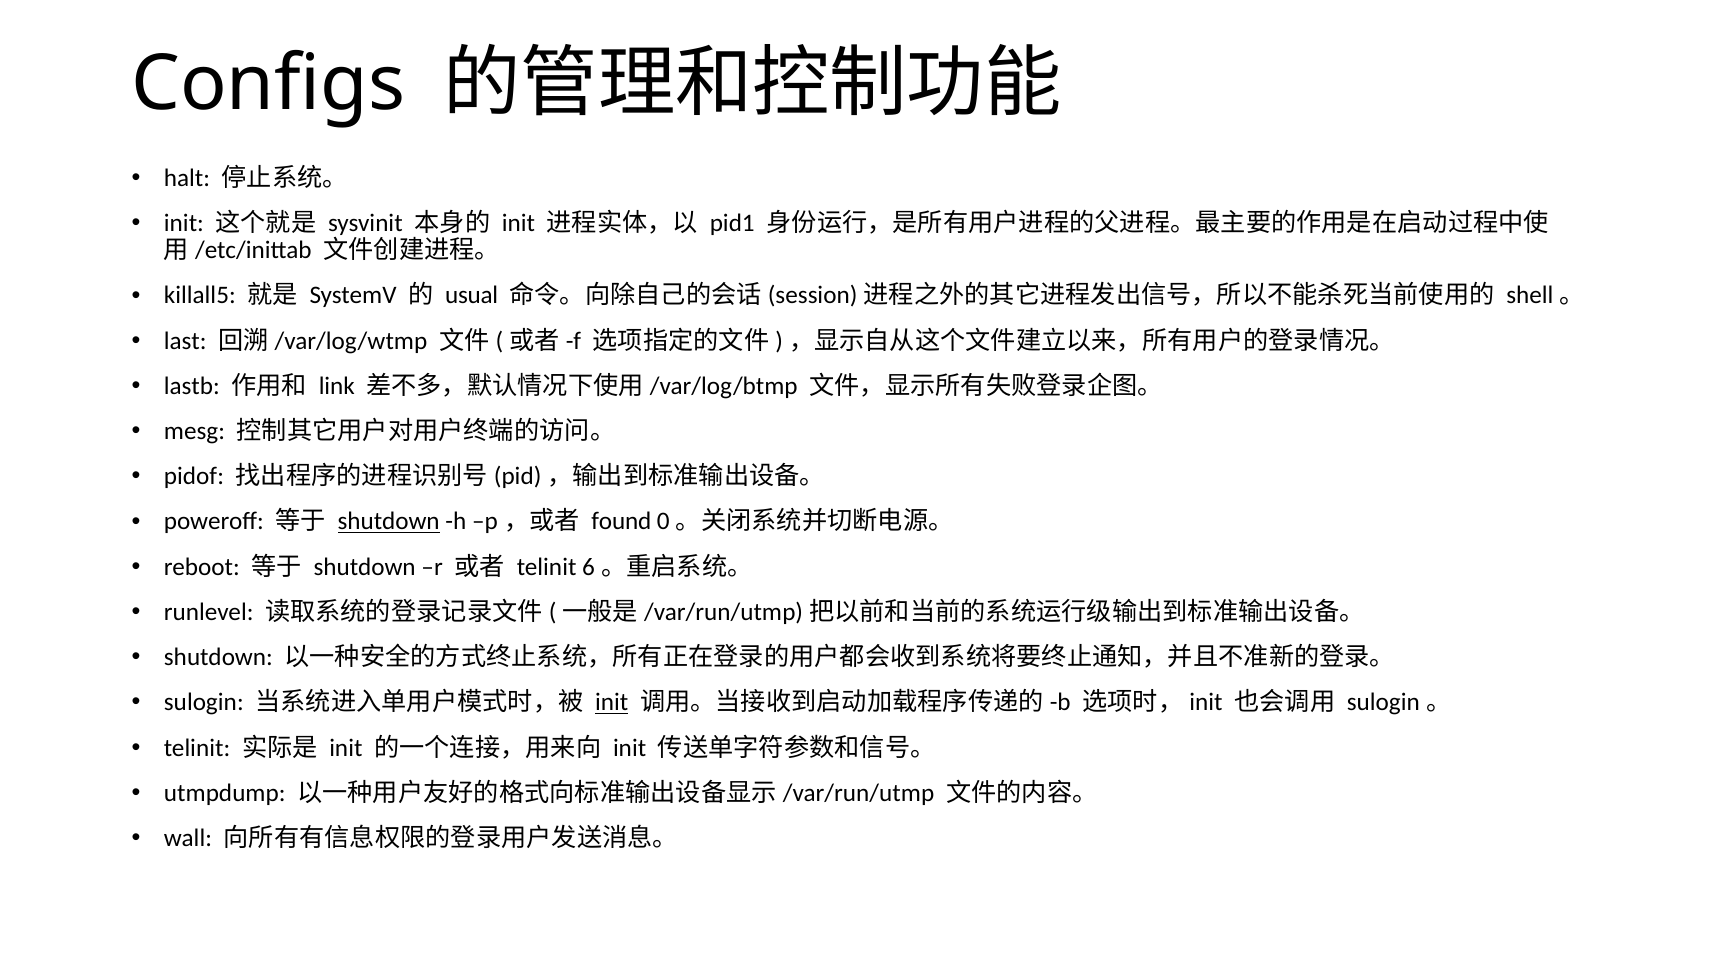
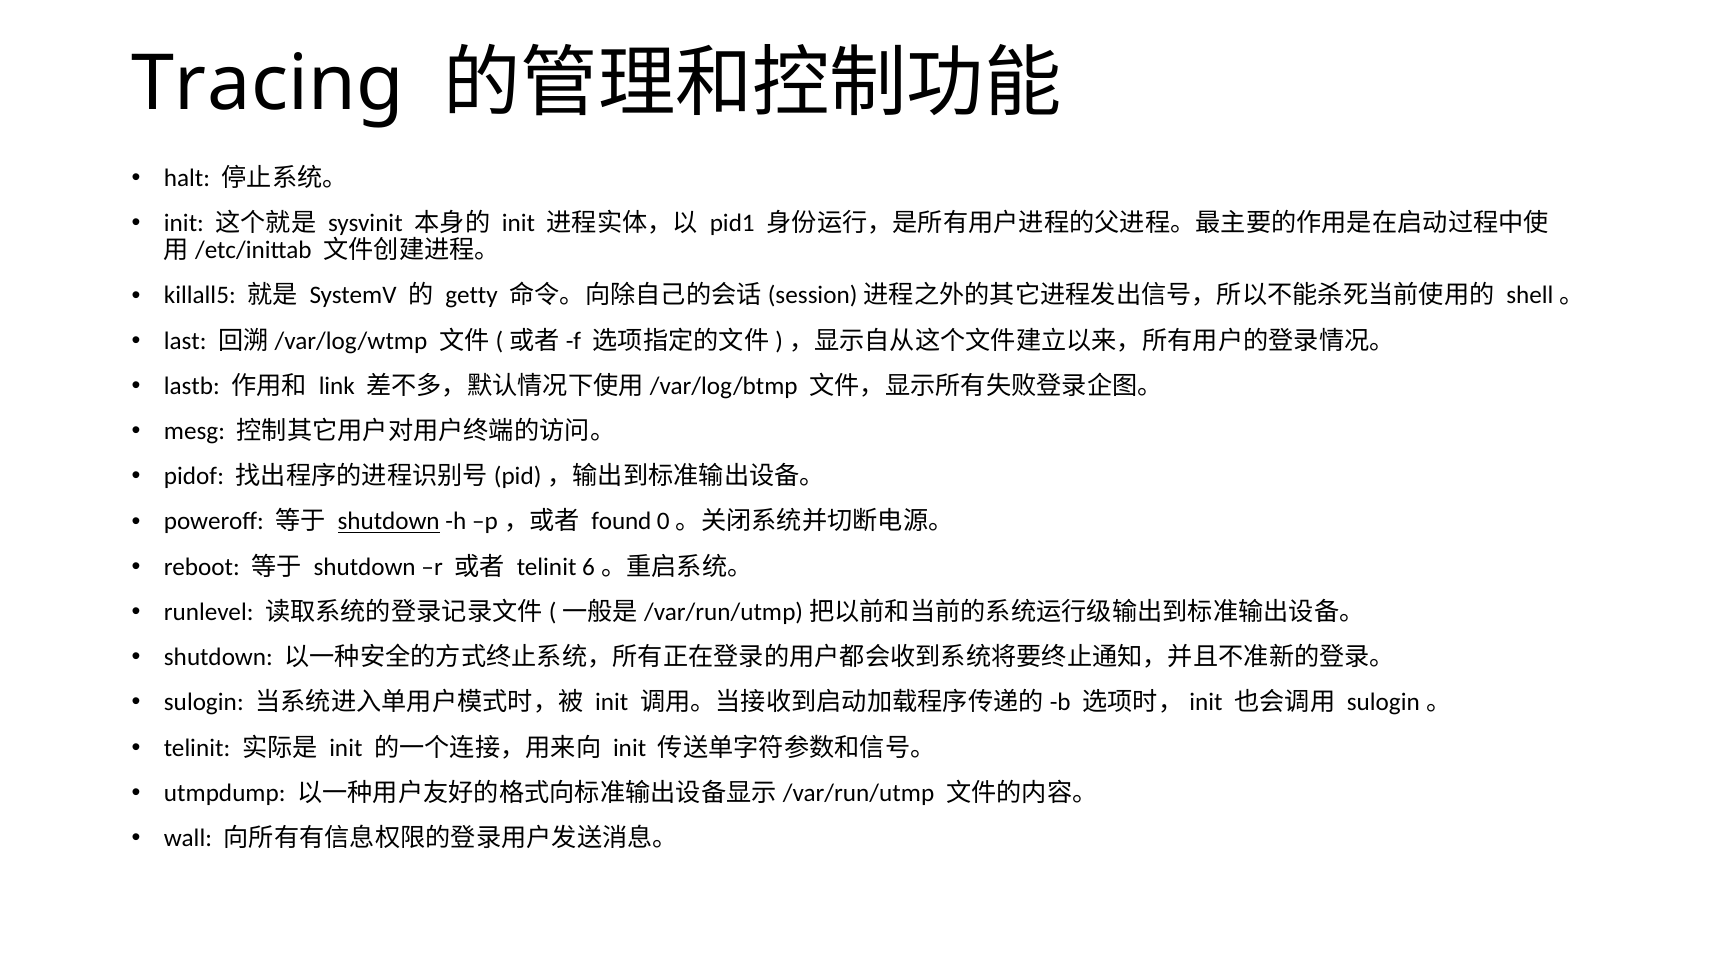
Configs: Configs -> Tracing (268, 84)
usual: usual -> getty (472, 296)
init underline: present -> none (612, 702)
